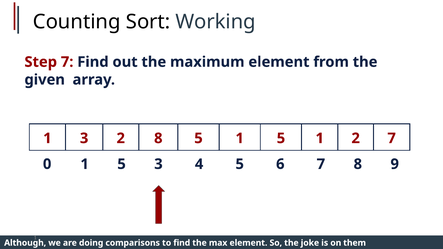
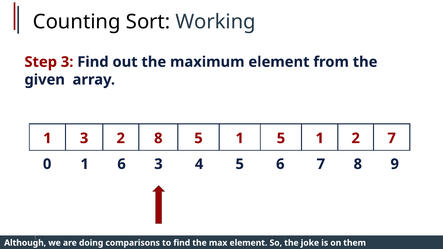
Step 7: 7 -> 3 (67, 62)
0 1 5: 5 -> 6 (122, 164)
